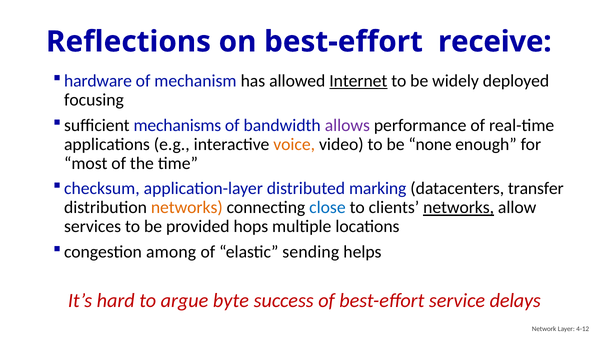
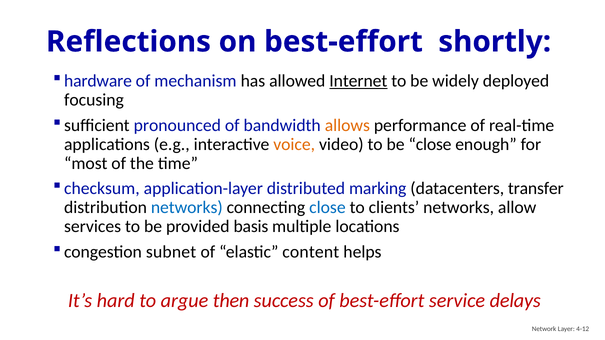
receive: receive -> shortly (495, 42)
mechanisms: mechanisms -> pronounced (177, 125)
allows colour: purple -> orange (347, 125)
be none: none -> close (430, 144)
networks colour: orange -> blue (187, 208)
networks underline: present -> none (459, 208)
hops: hops -> basis (251, 227)
among: among -> subnet (171, 252)
sending: sending -> content (311, 252)
byte: byte -> then (231, 301)
